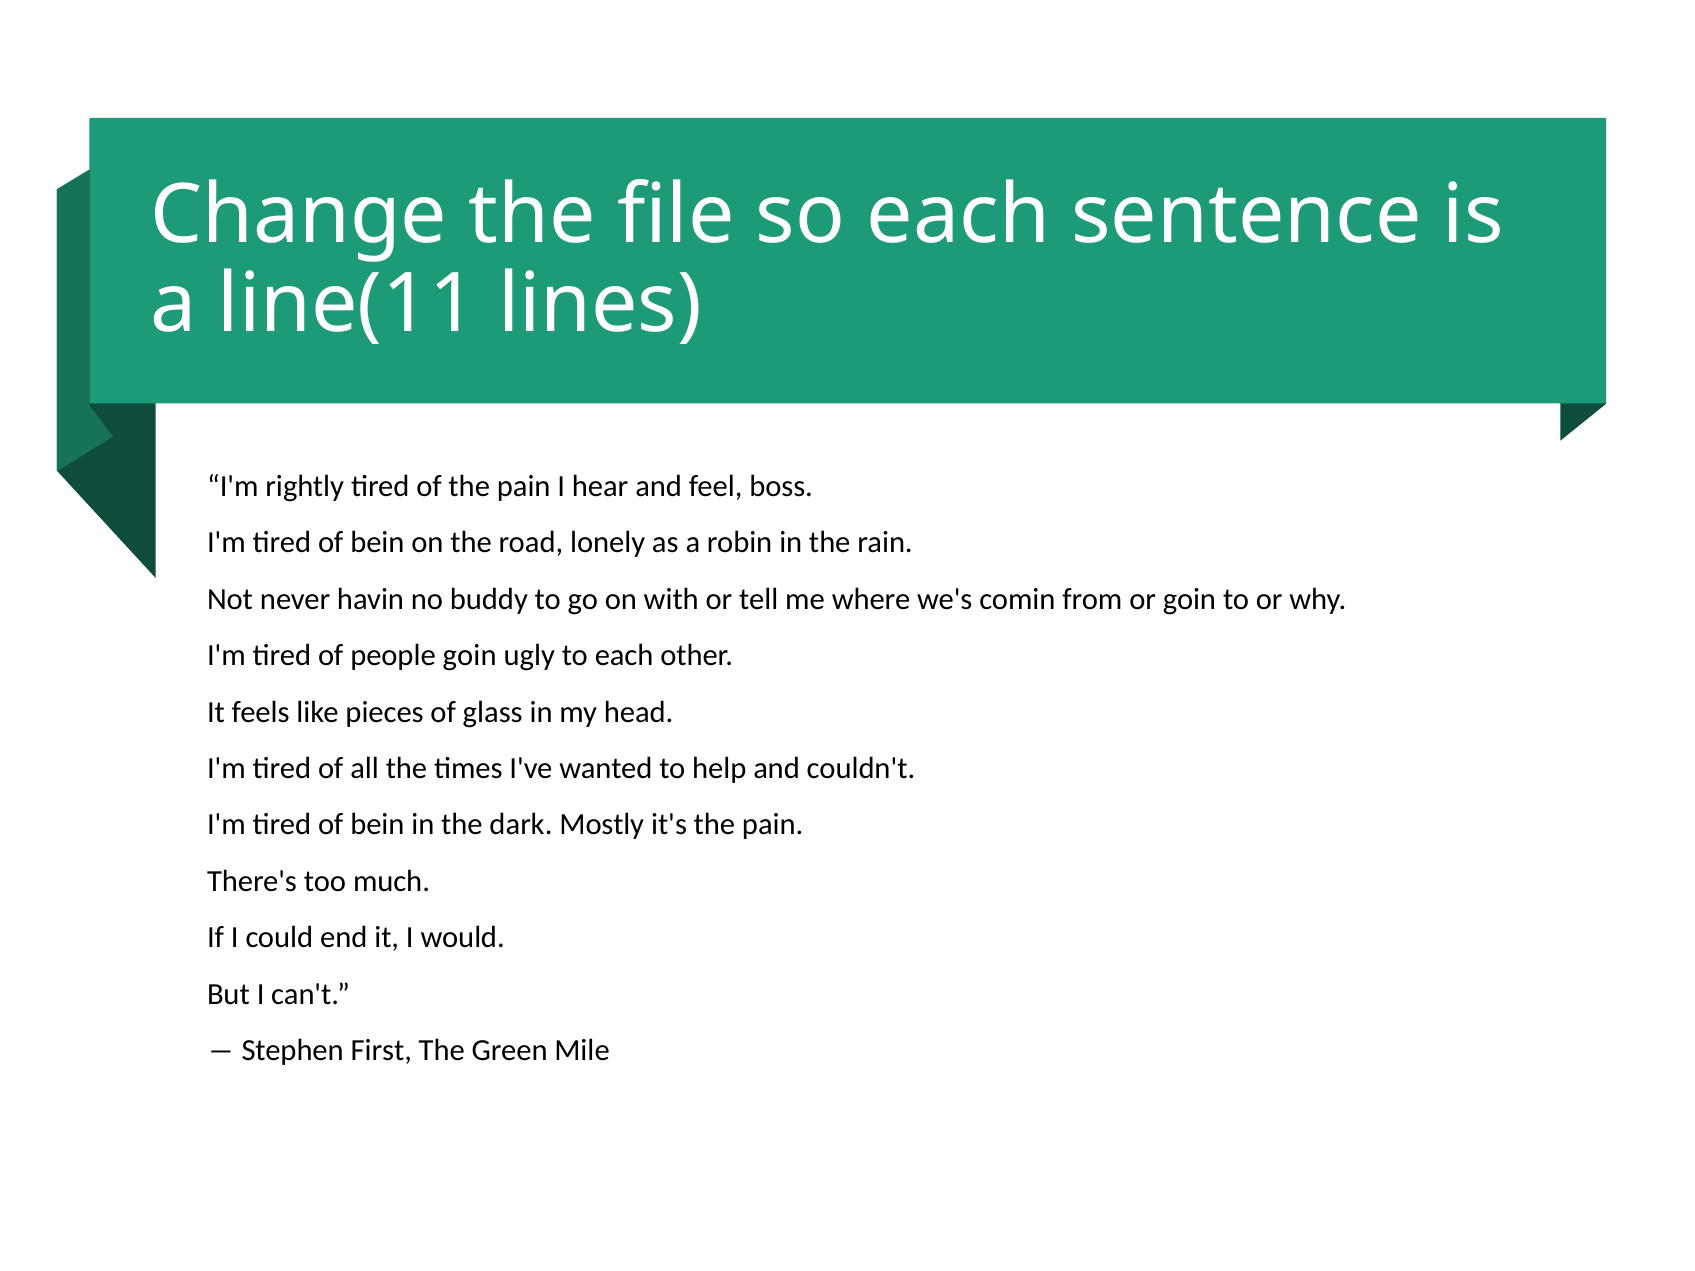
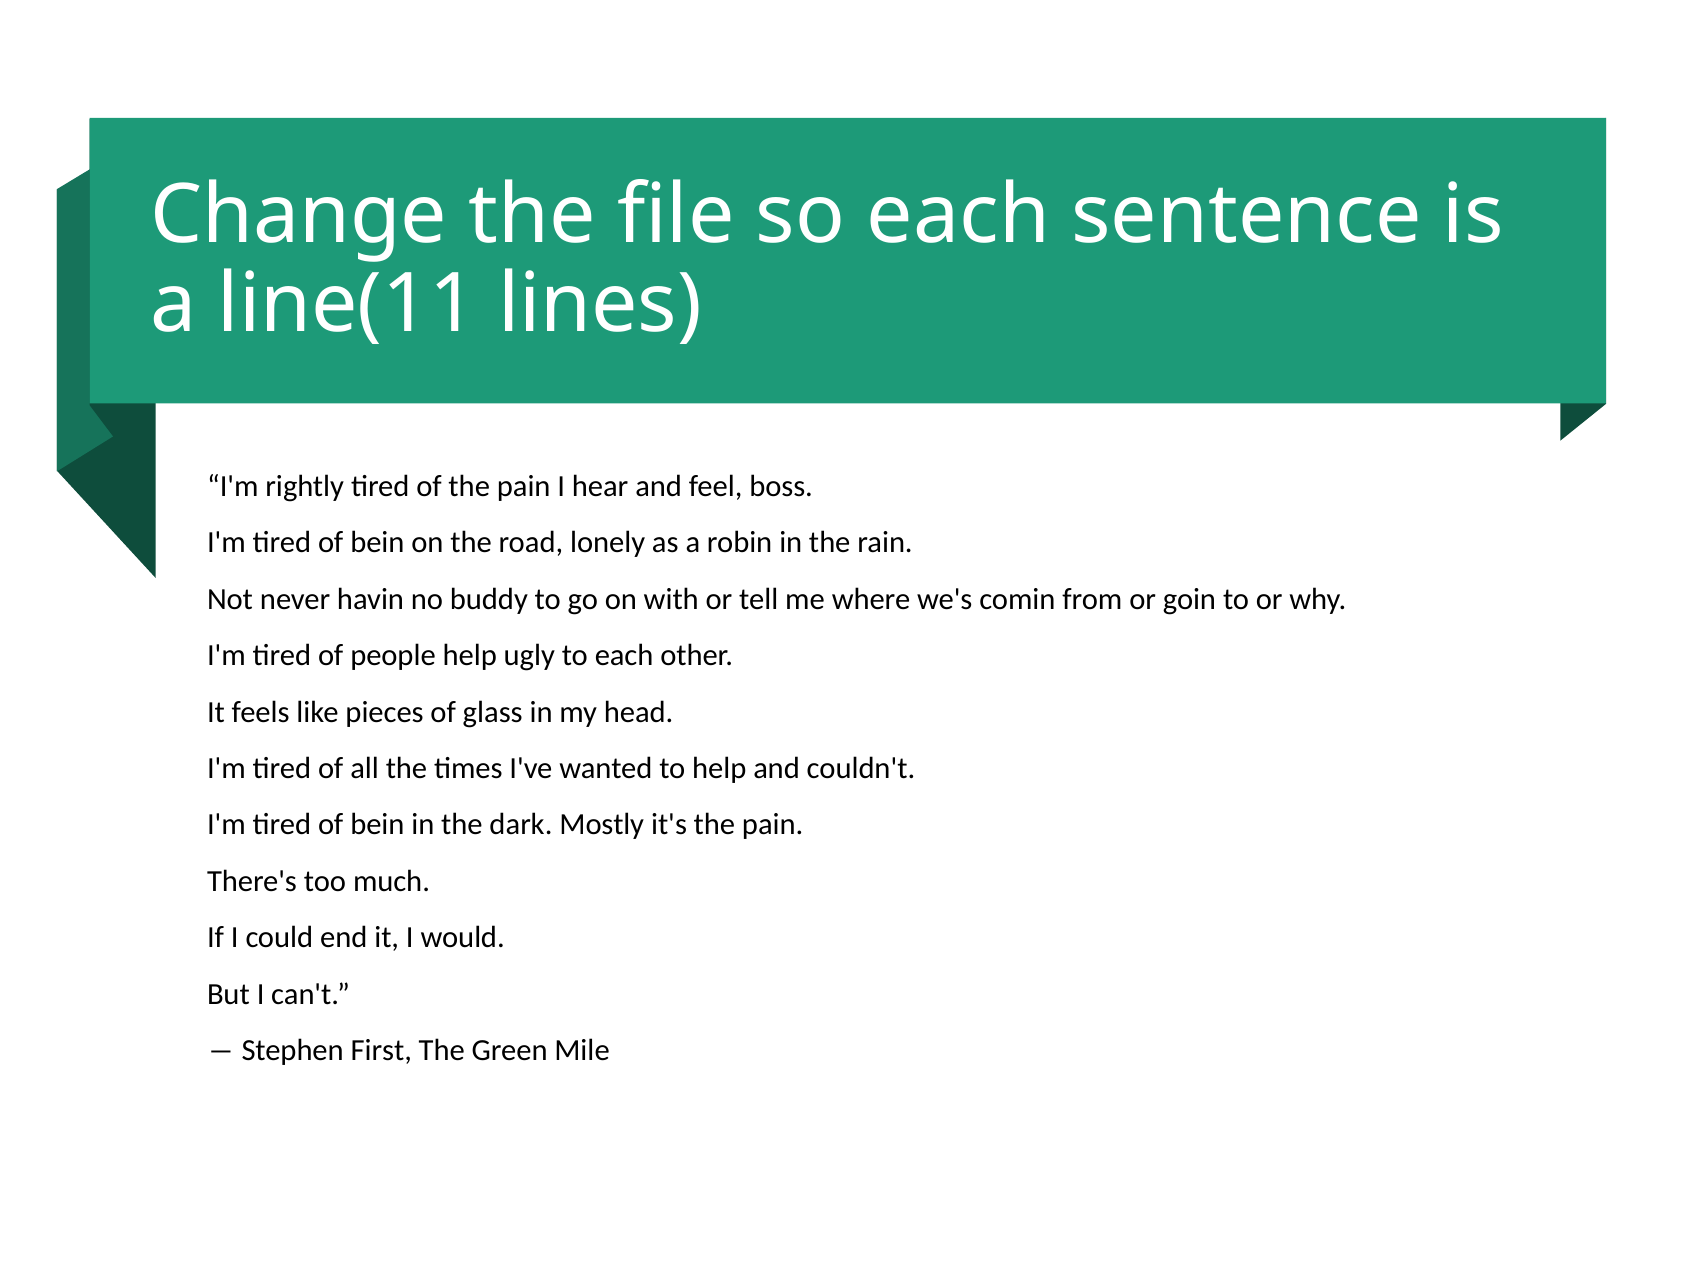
people goin: goin -> help (470, 656)
